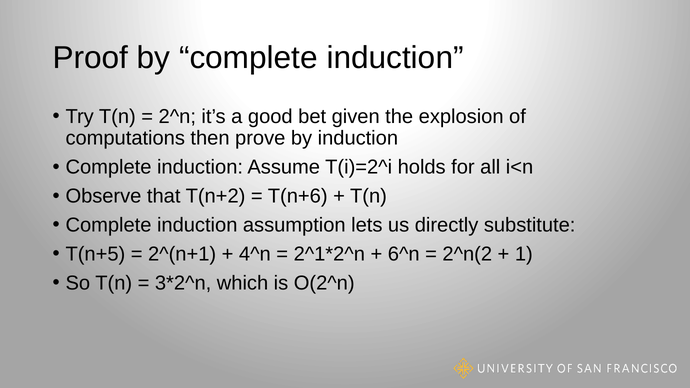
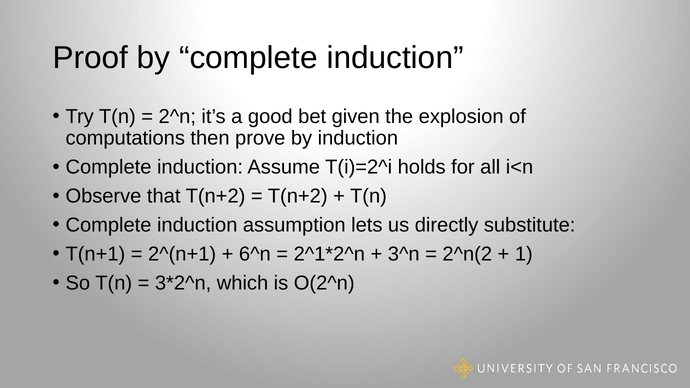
T(n+6: T(n+6 -> T(n+2 (298, 196)
T(n+5: T(n+5 -> T(n+1 (95, 254)
4^n: 4^n -> 6^n (255, 254)
6^n: 6^n -> 3^n (404, 254)
